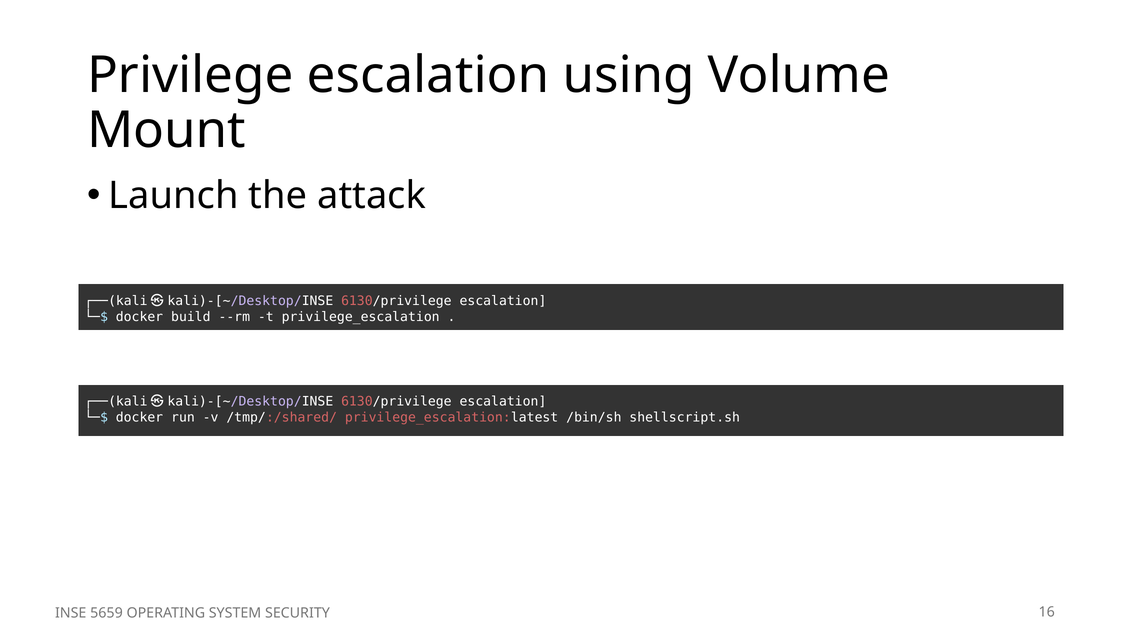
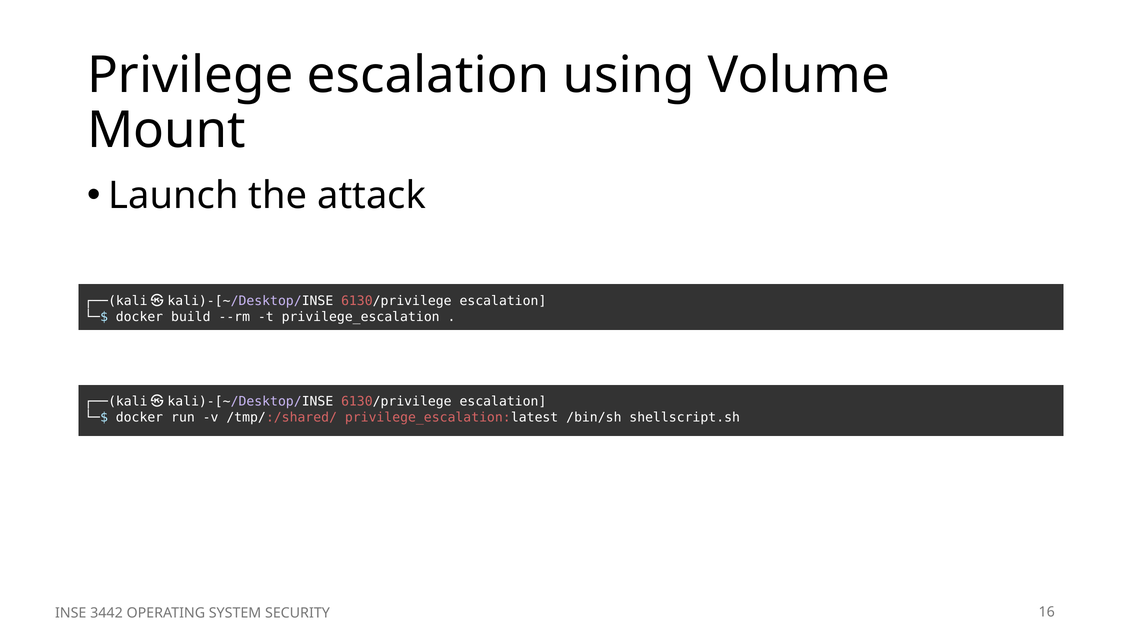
5659: 5659 -> 3442 (106, 613)
